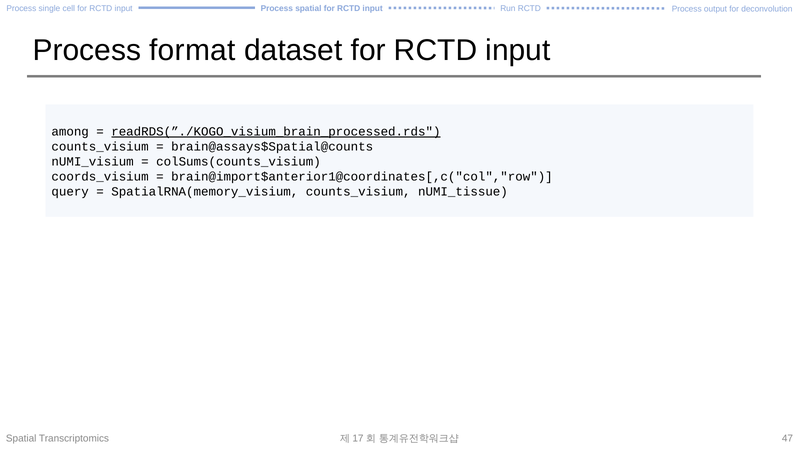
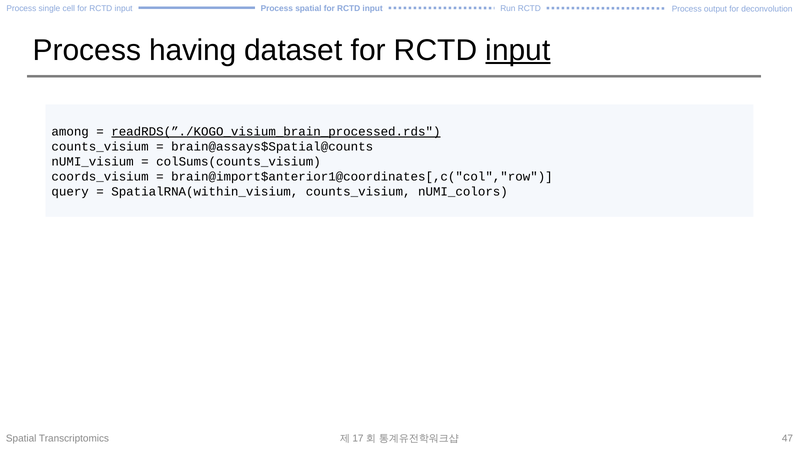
format: format -> having (193, 50)
input underline: none -> present (518, 50)
SpatialRNA(memory_visium: SpatialRNA(memory_visium -> SpatialRNA(within_visium (205, 191)
nUMI_tissue: nUMI_tissue -> nUMI_colors (463, 191)
